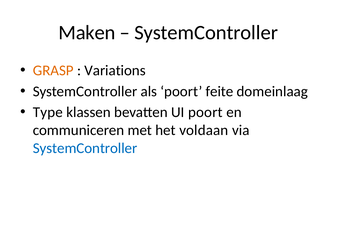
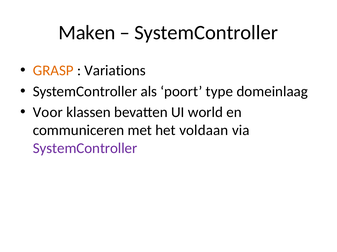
feite: feite -> type (219, 92)
Type: Type -> Voor (48, 113)
UI poort: poort -> world (205, 113)
SystemController colour: blue -> purple (85, 149)
